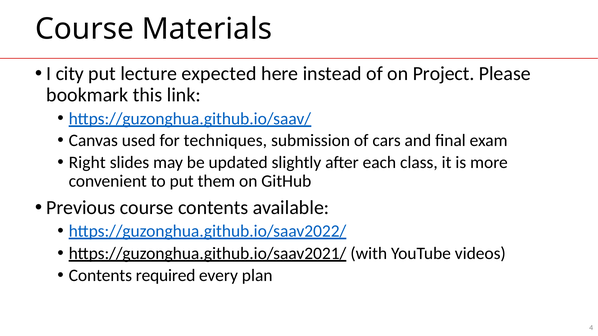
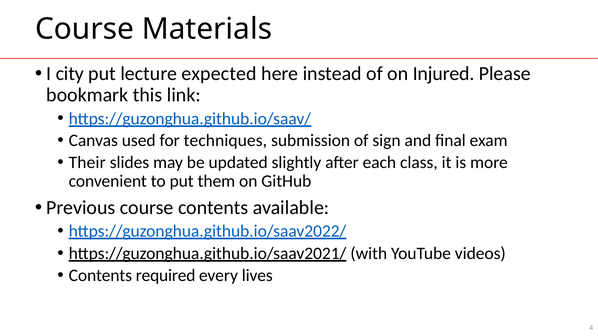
Project: Project -> Injured (444, 74)
cars: cars -> sign (387, 141)
Right: Right -> Their (87, 163)
plan: plan -> lives (257, 276)
